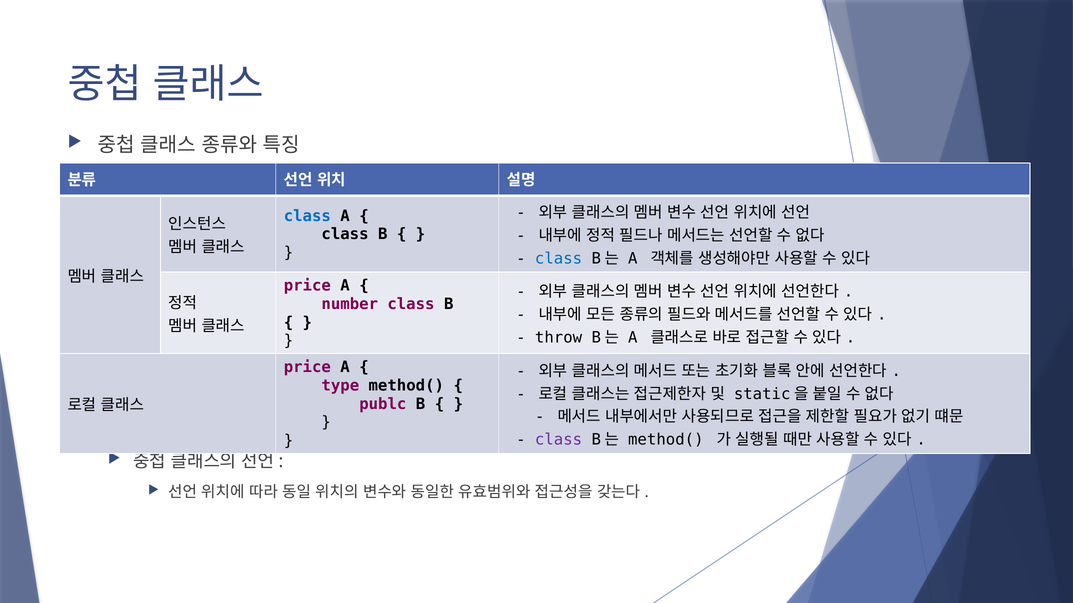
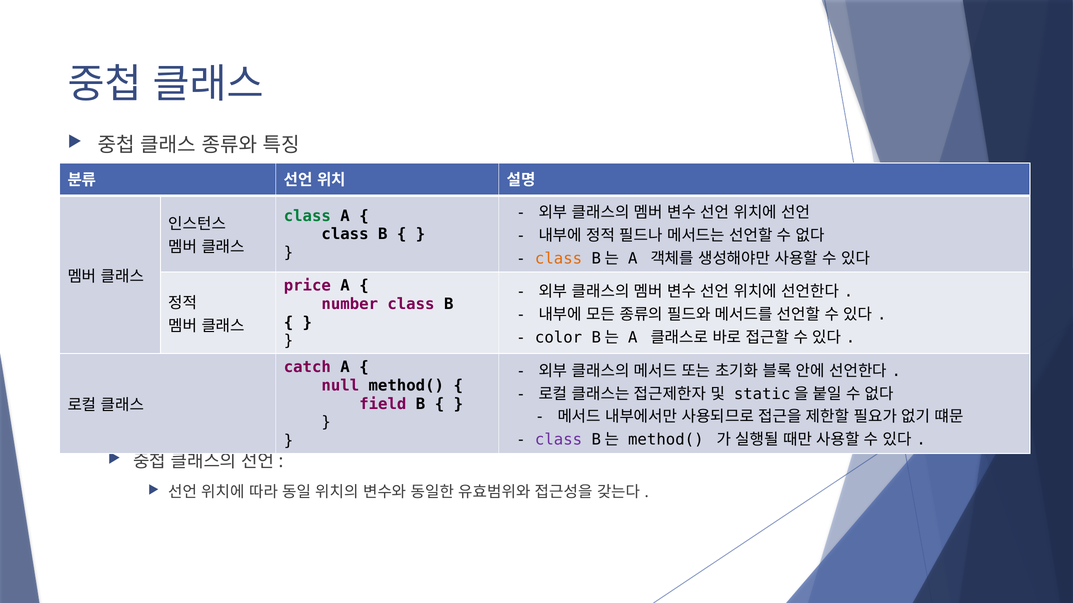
class colour: blue -> green (307, 216)
class colour: blue -> orange (559, 259)
throw: throw -> color (559, 338)
price: price -> catch (307, 367)
type: type -> null (340, 386)
publc: publc -> field (383, 404)
